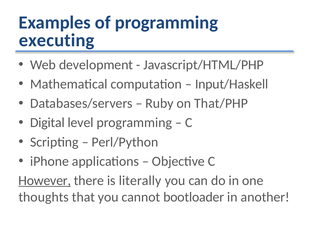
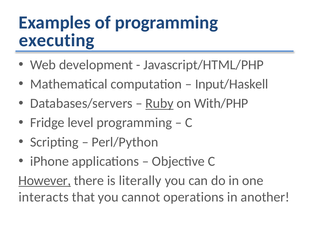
Ruby underline: none -> present (160, 103)
That/PHP: That/PHP -> With/PHP (221, 103)
Digital: Digital -> Fridge (47, 123)
thoughts: thoughts -> interacts (44, 197)
bootloader: bootloader -> operations (194, 197)
